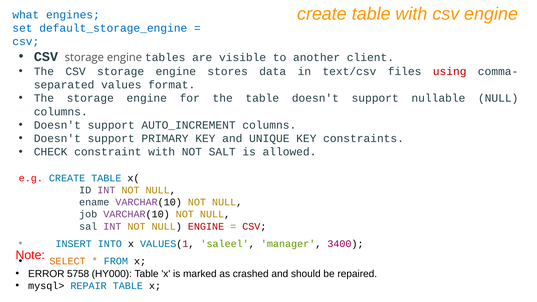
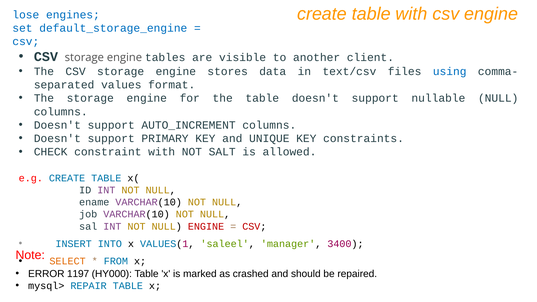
what: what -> lose (26, 15)
using colour: red -> blue (450, 71)
5758: 5758 -> 1197 (78, 274)
